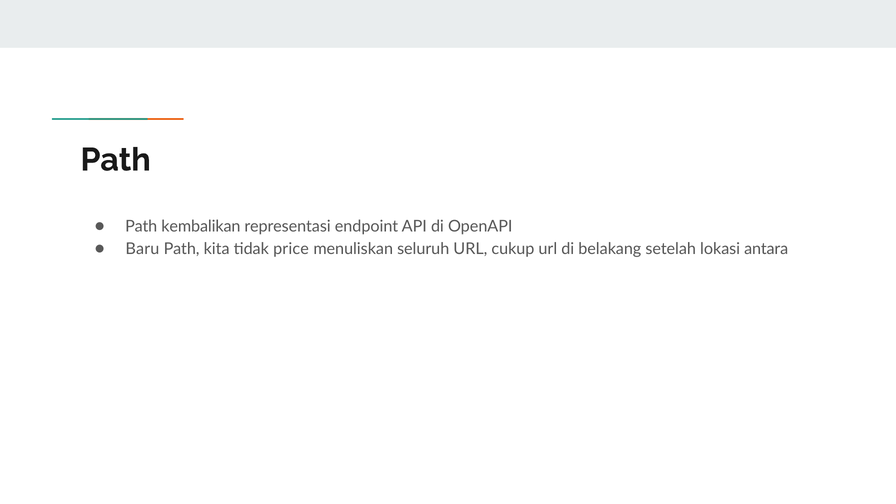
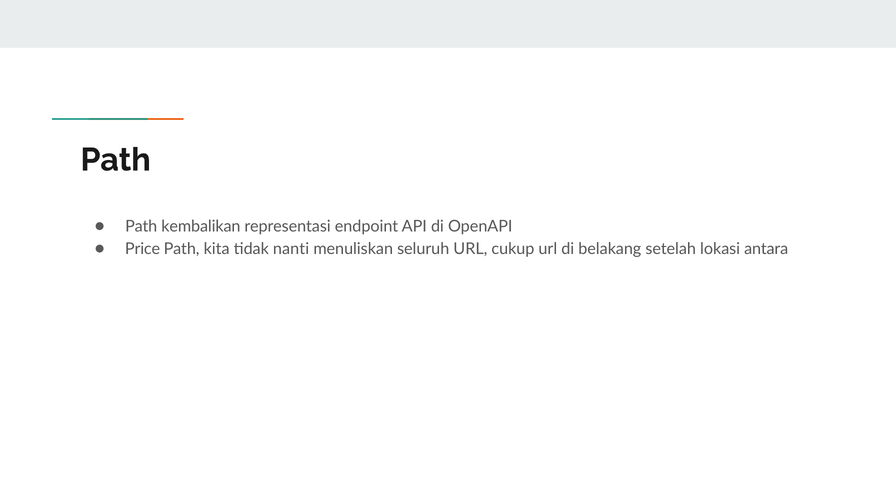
Baru: Baru -> Price (143, 249)
price: price -> nanti (291, 249)
